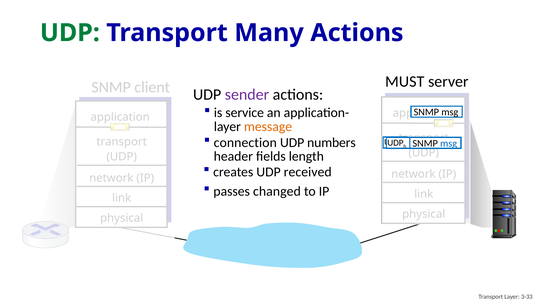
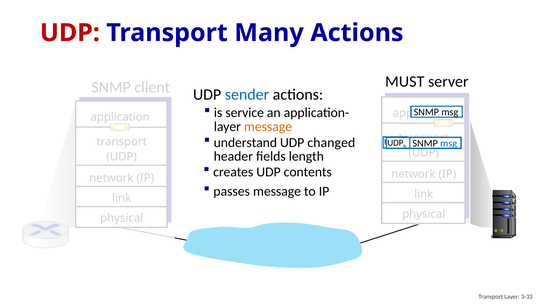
UDP colour: green -> red (70, 33)
sender colour: purple -> blue (247, 95)
connection: connection -> understand (245, 143)
numbers: numbers -> changed (331, 143)
received: received -> contents (308, 172)
passes changed: changed -> message (277, 192)
